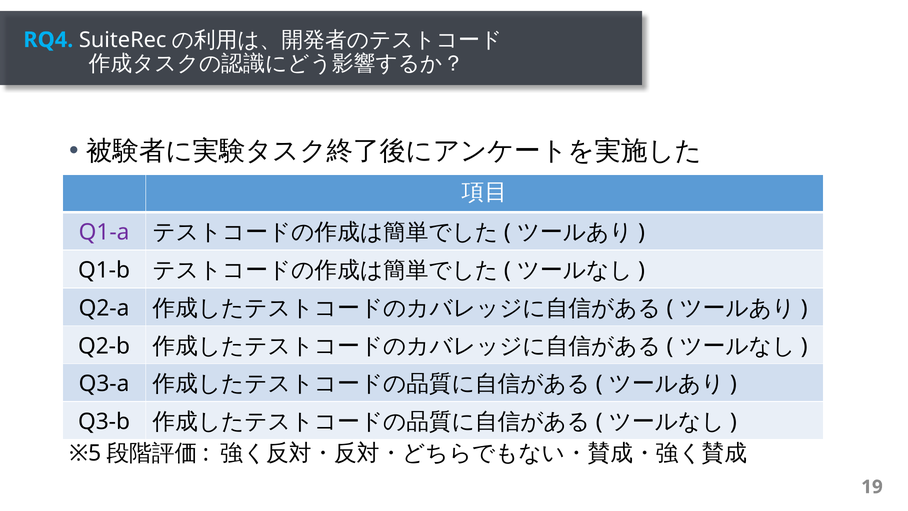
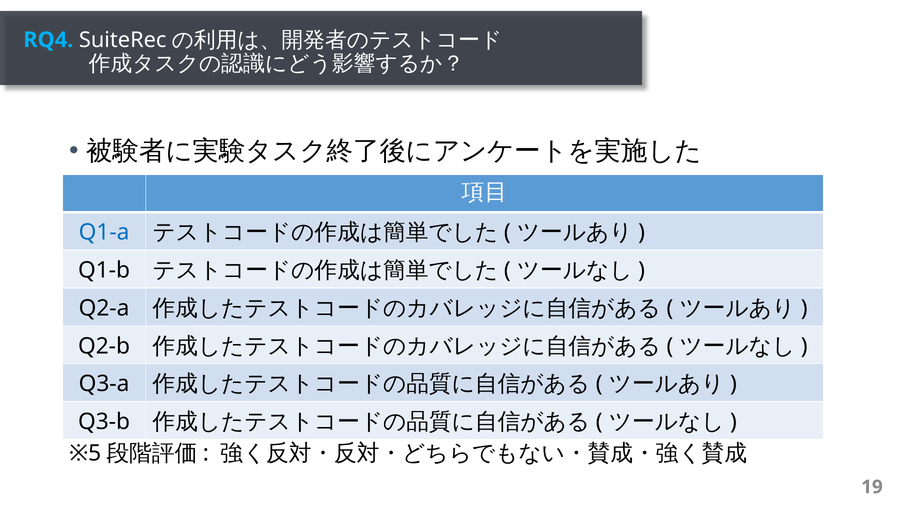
Q1-a colour: purple -> blue (104, 232)
